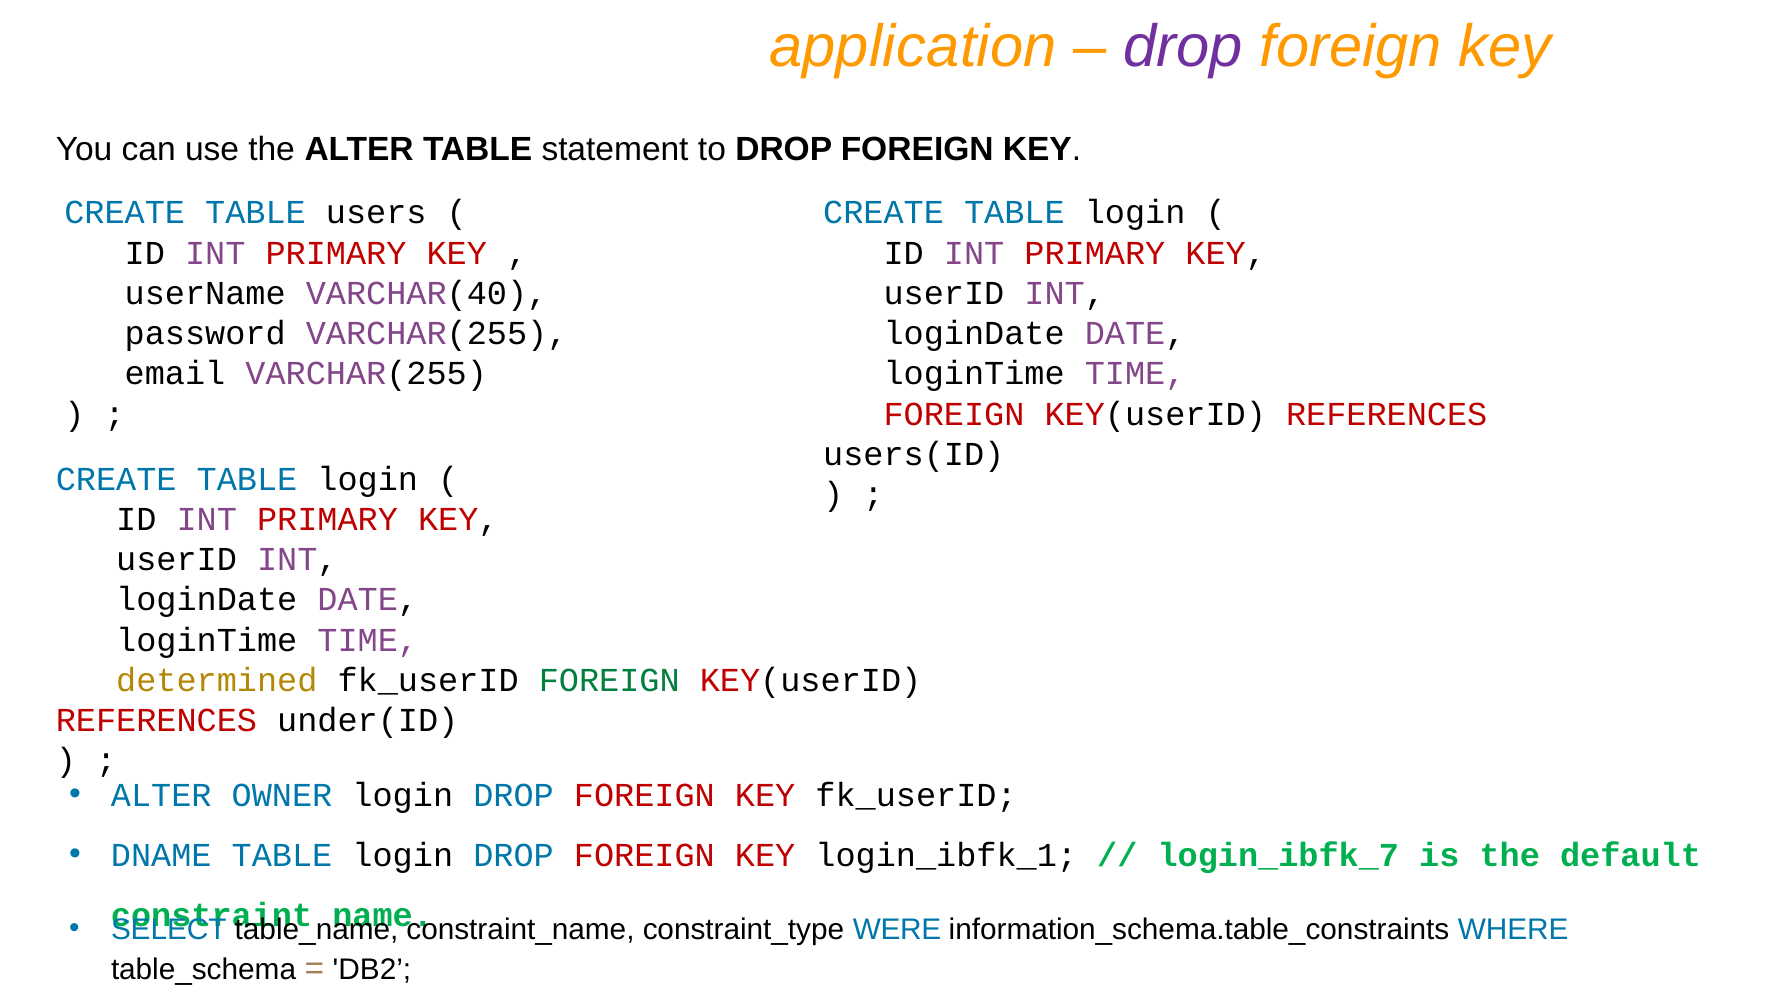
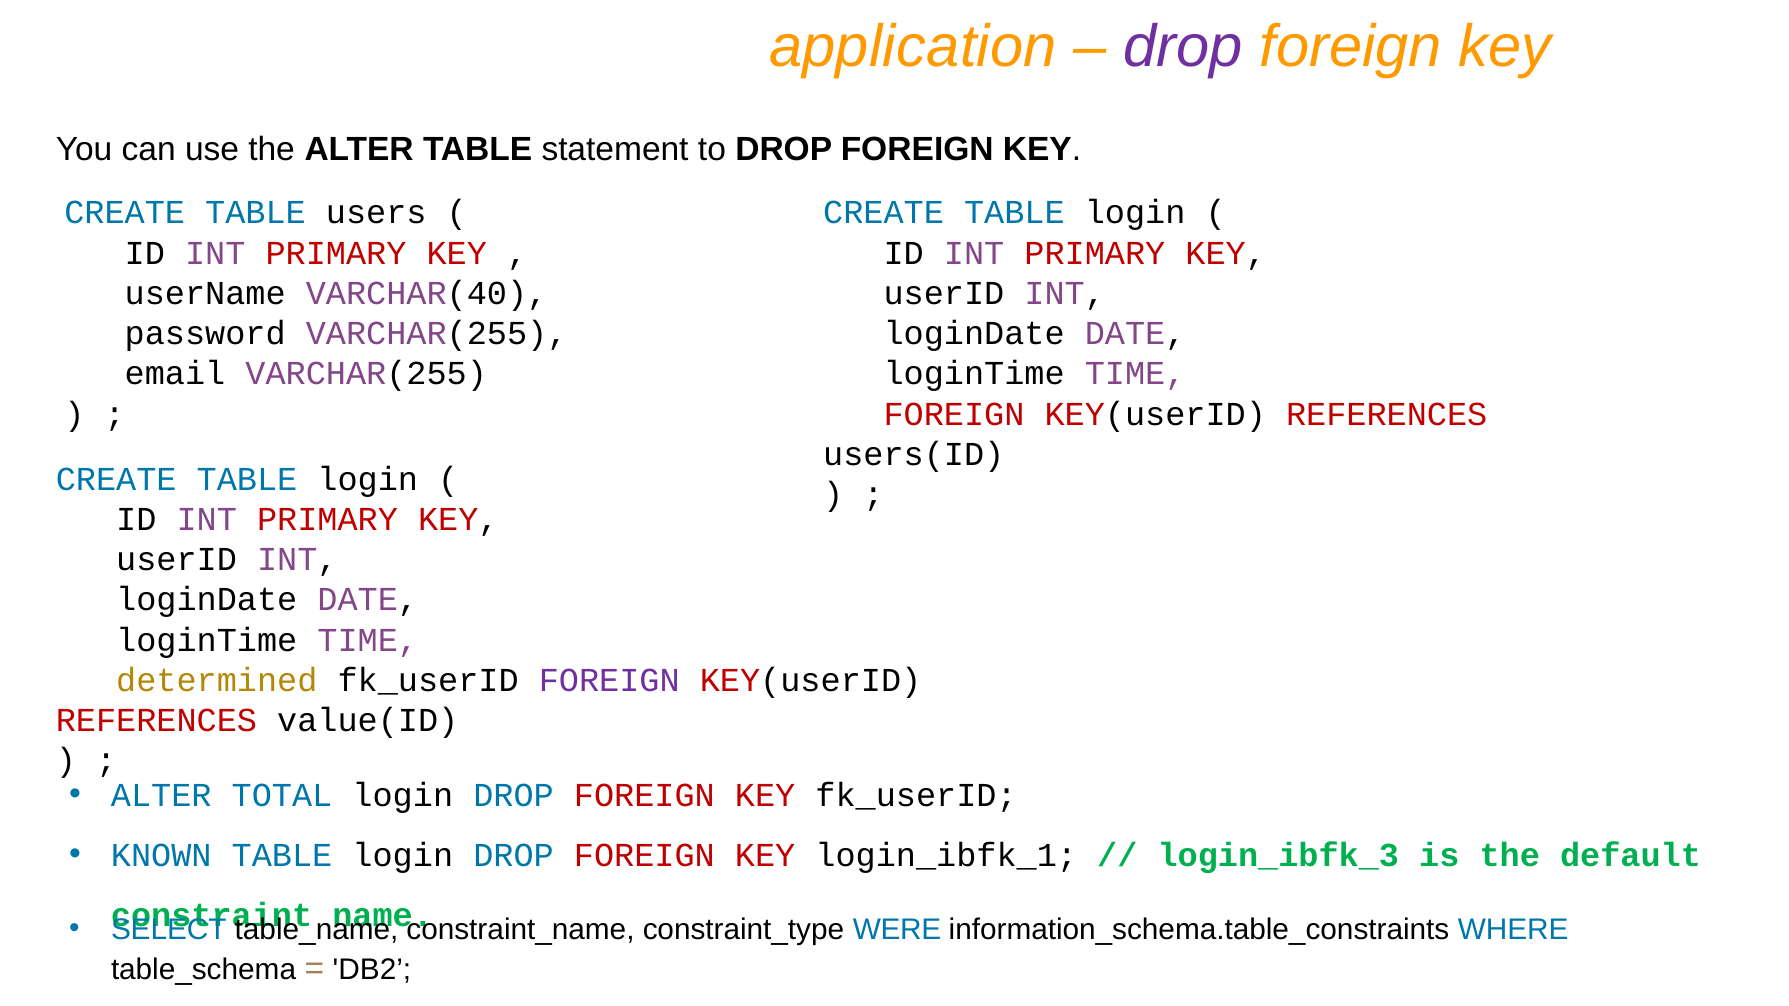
FOREIGN colour: green -> purple (609, 681)
under(ID: under(ID -> value(ID (368, 721)
OWNER: OWNER -> TOTAL (282, 795)
DNAME: DNAME -> KNOWN (161, 856)
login_ibfk_7: login_ibfk_7 -> login_ibfk_3 (1278, 856)
